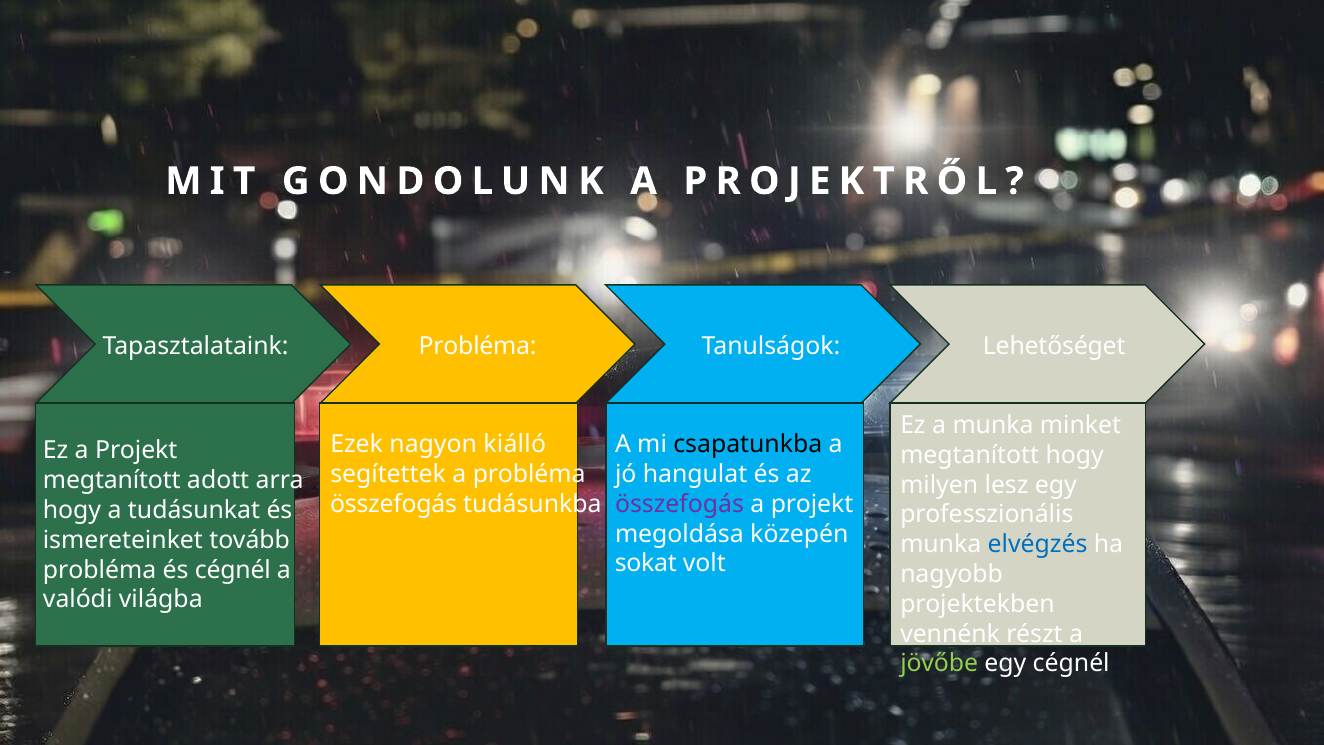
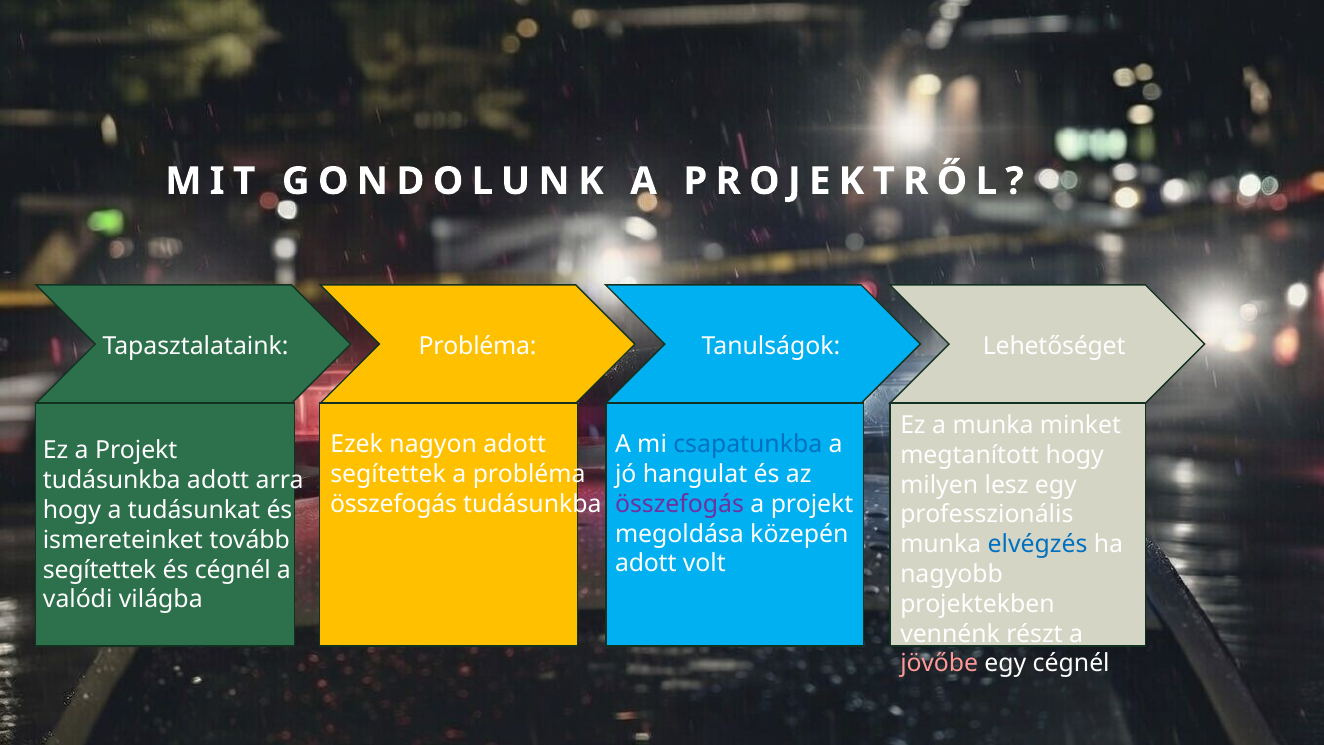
csapatunkba colour: black -> blue (748, 444)
nagyon kiálló: kiálló -> adott (515, 445)
megtanított: megtanított -> tudásunkba (112, 480)
sokat: sokat -> adott (646, 563)
probléma: probléma -> segítettek (100, 570)
jövőbe colour: light green -> pink (939, 664)
